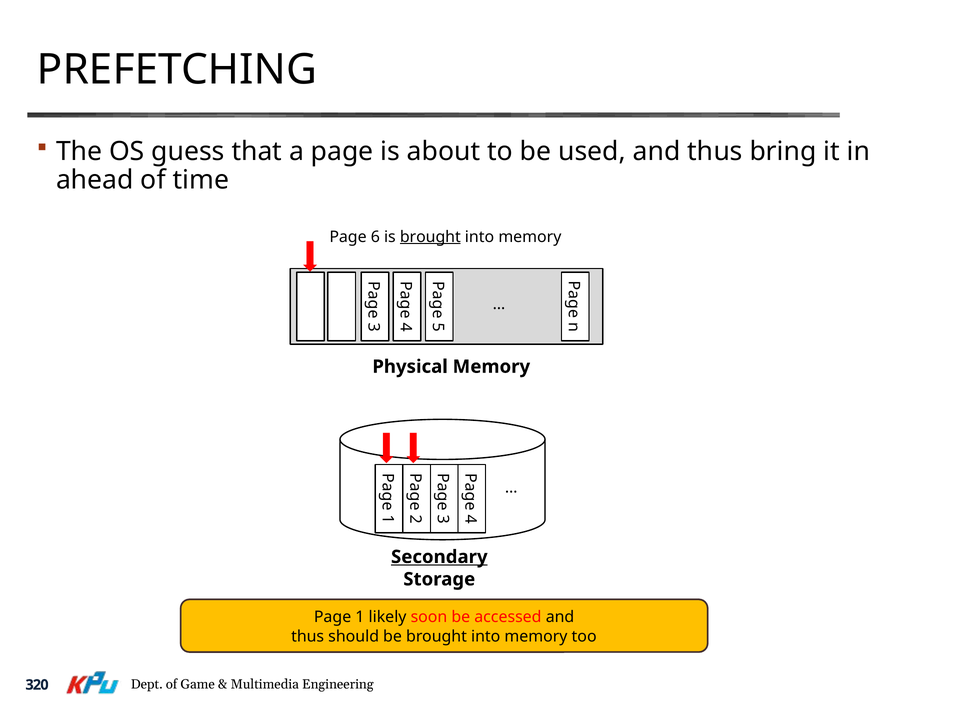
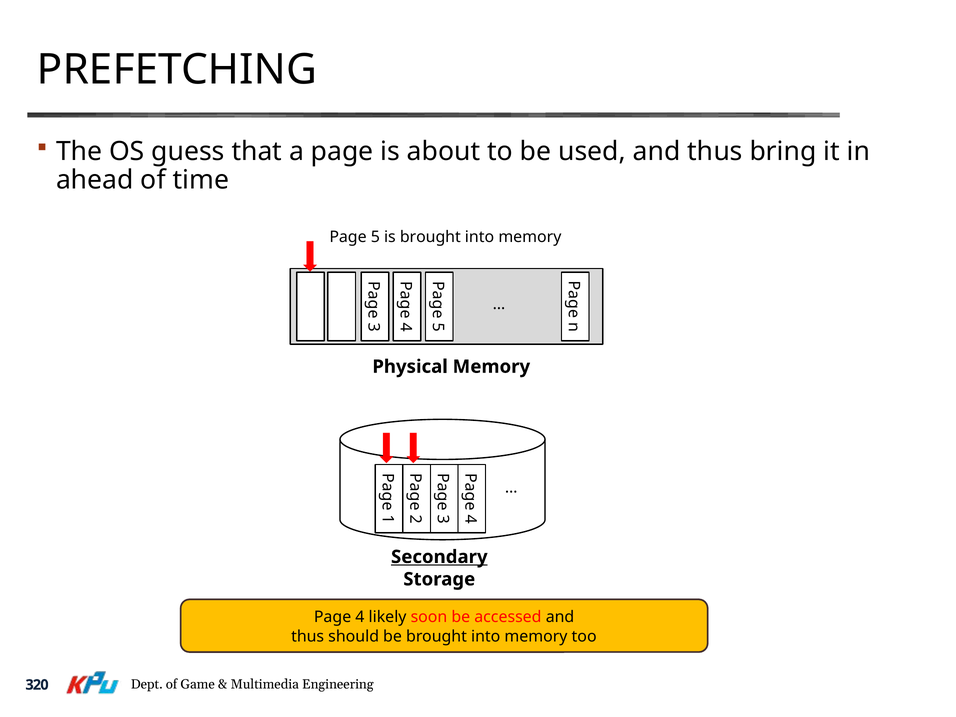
Page 6: 6 -> 5 (375, 237)
brought underline: present -> none (430, 237)
Page 1: 1 -> 4 (360, 617)
